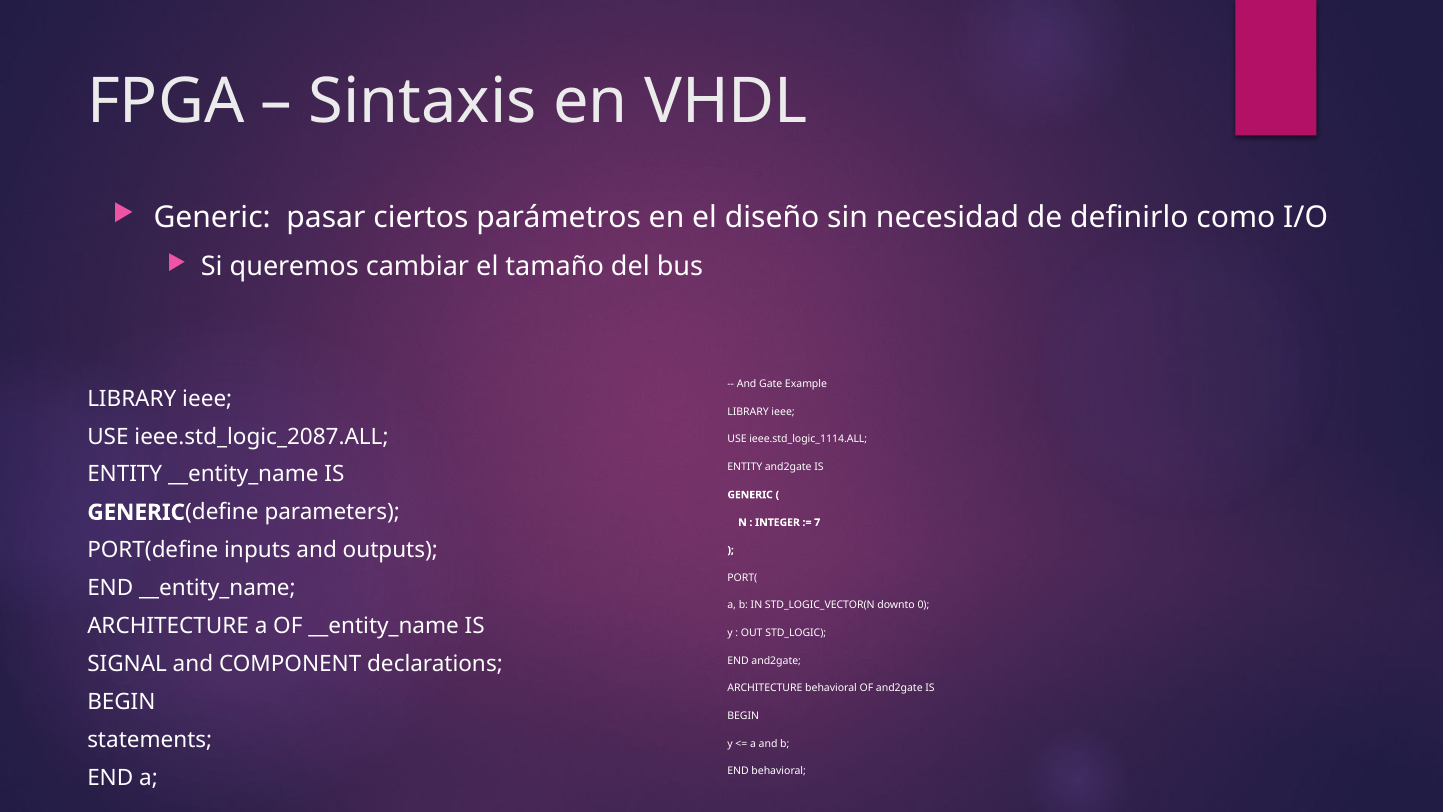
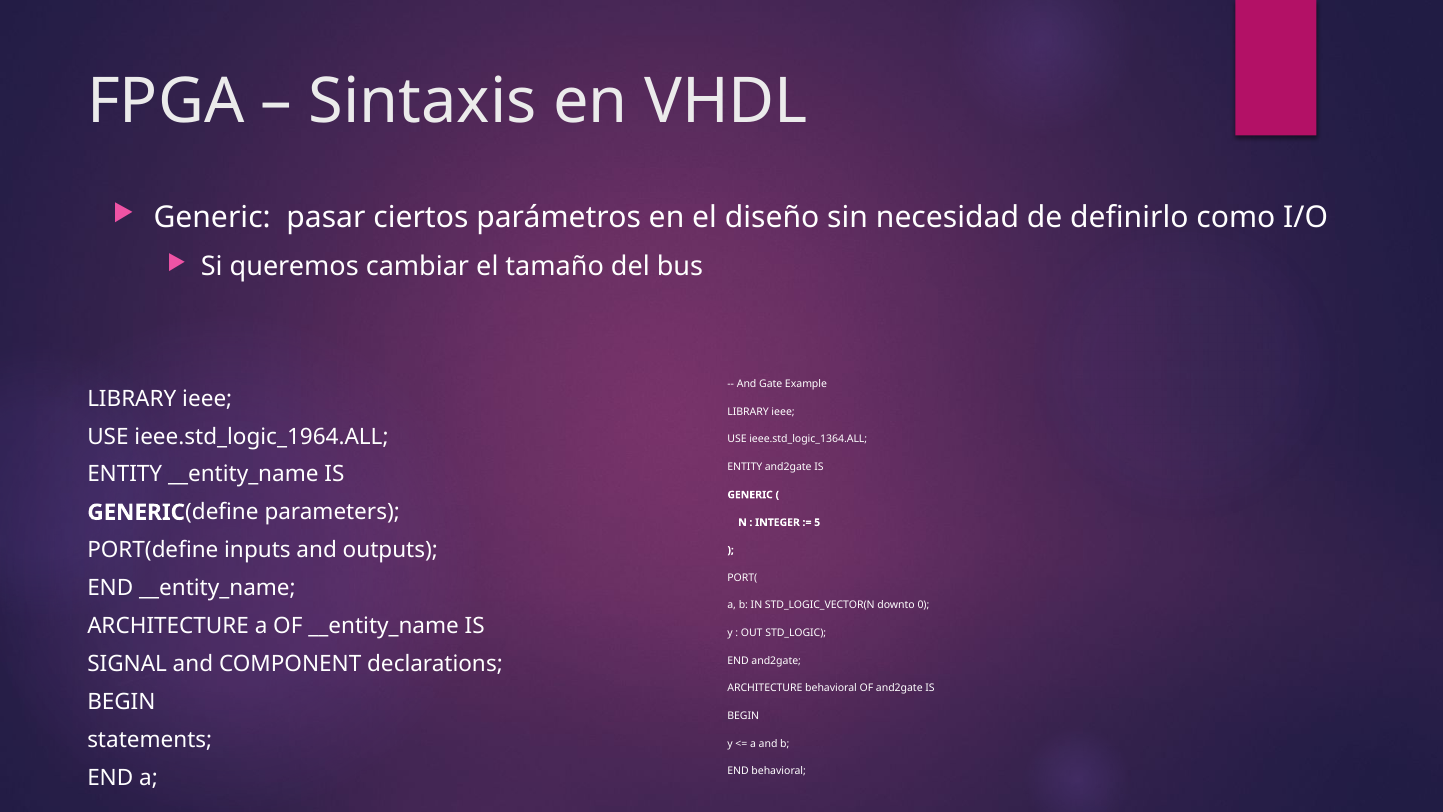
ieee.std_logic_2087.ALL: ieee.std_logic_2087.ALL -> ieee.std_logic_1964.ALL (262, 436)
ieee.std_logic_1114.ALL: ieee.std_logic_1114.ALL -> ieee.std_logic_1364.ALL (808, 439)
7: 7 -> 5 (817, 522)
